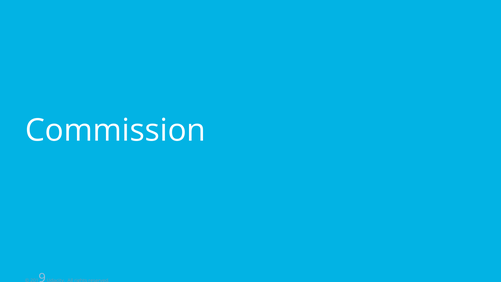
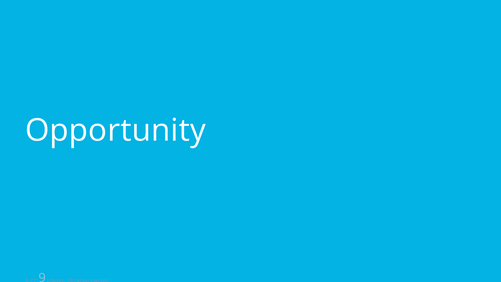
Commission: Commission -> Opportunity (115, 131)
